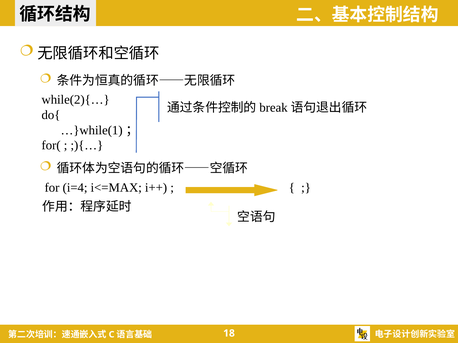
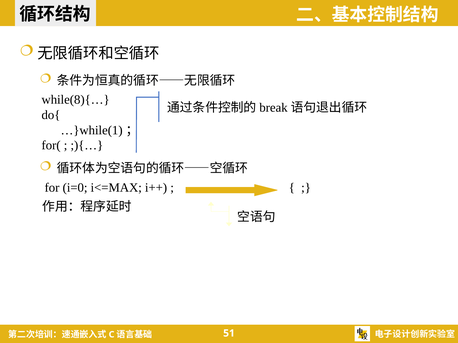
while(2){…: while(2){… -> while(8){… (76, 100)
i=4: i=4 -> i=0 (75, 188)
18: 18 -> 51 (229, 334)
